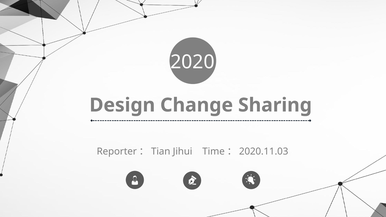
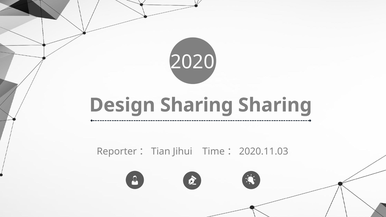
Design Change: Change -> Sharing (197, 105)
